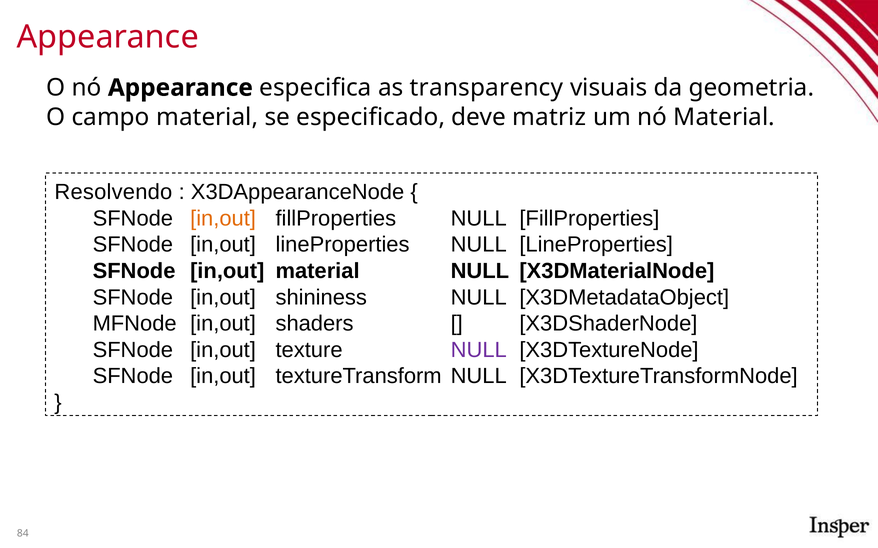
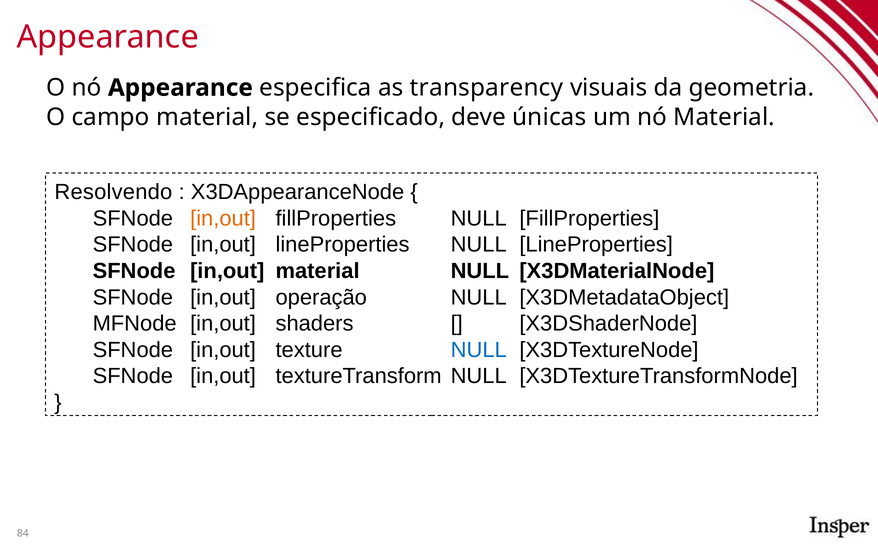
matriz: matriz -> únicas (549, 117)
shininess: shininess -> operação (321, 298)
NULL colour: purple -> blue (479, 350)
